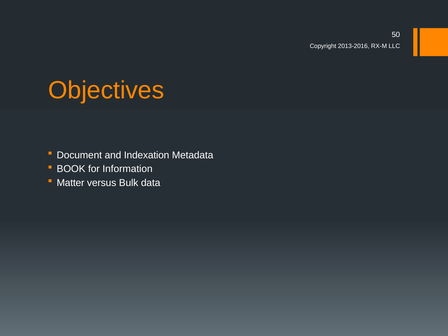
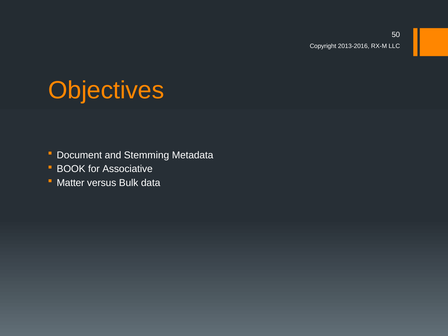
Indexation: Indexation -> Stemming (147, 155)
Information: Information -> Associative (128, 169)
